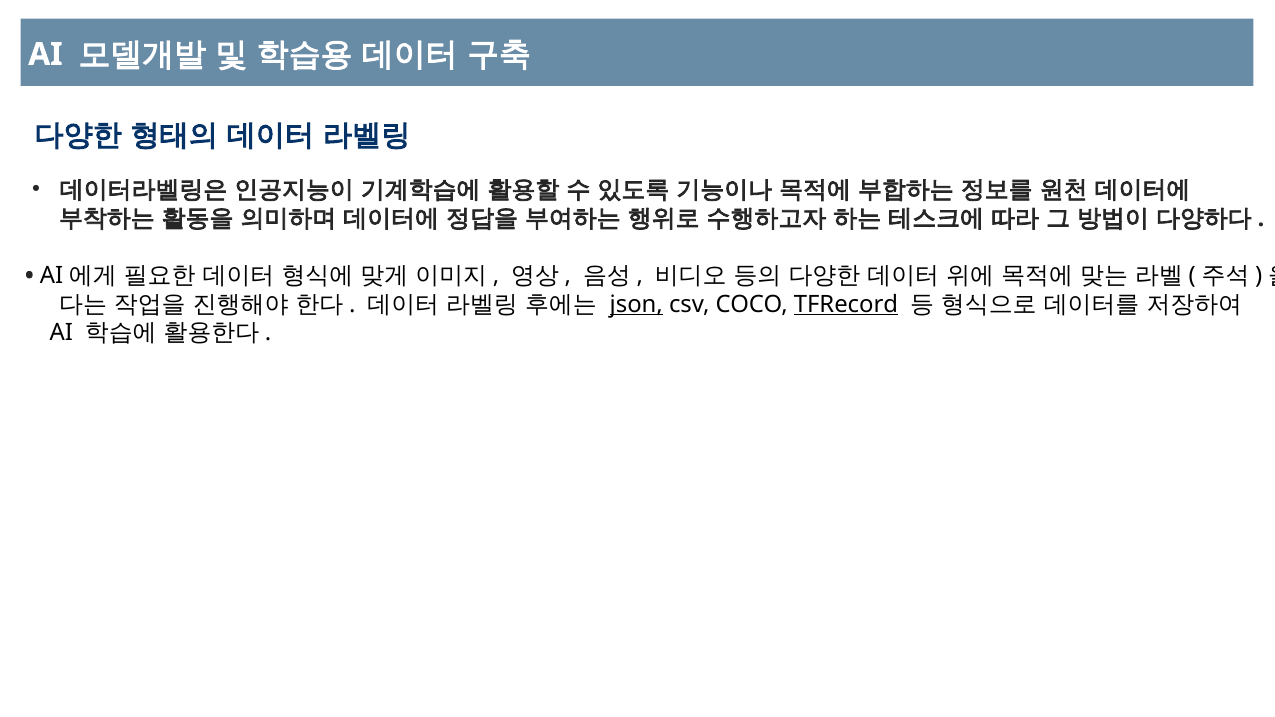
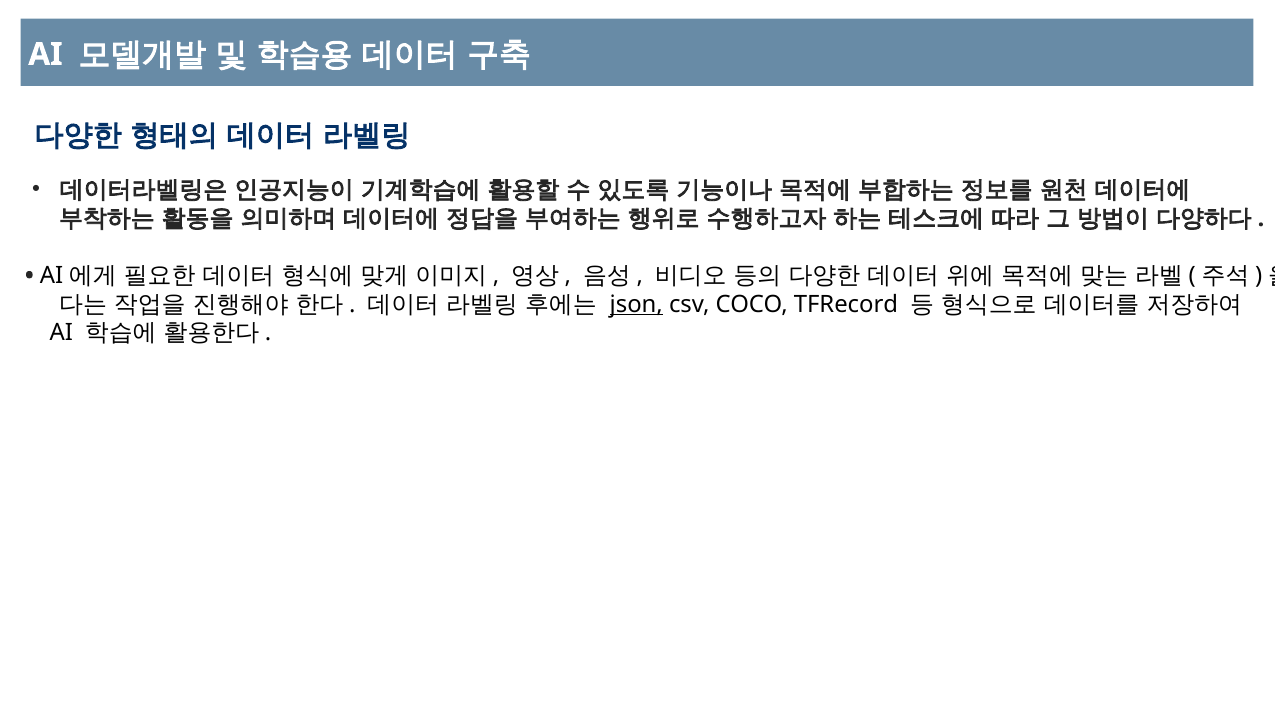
TFRecord underline: present -> none (846, 304)
